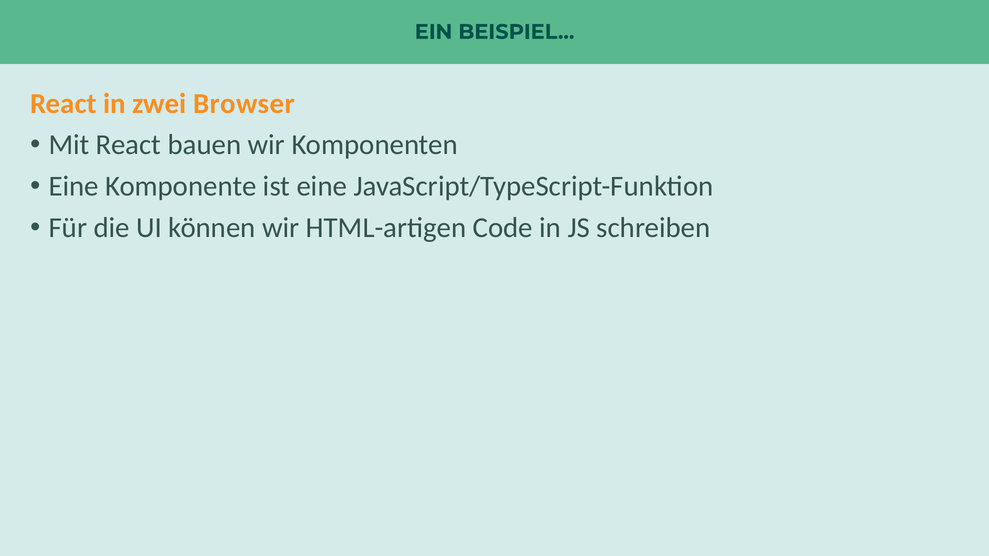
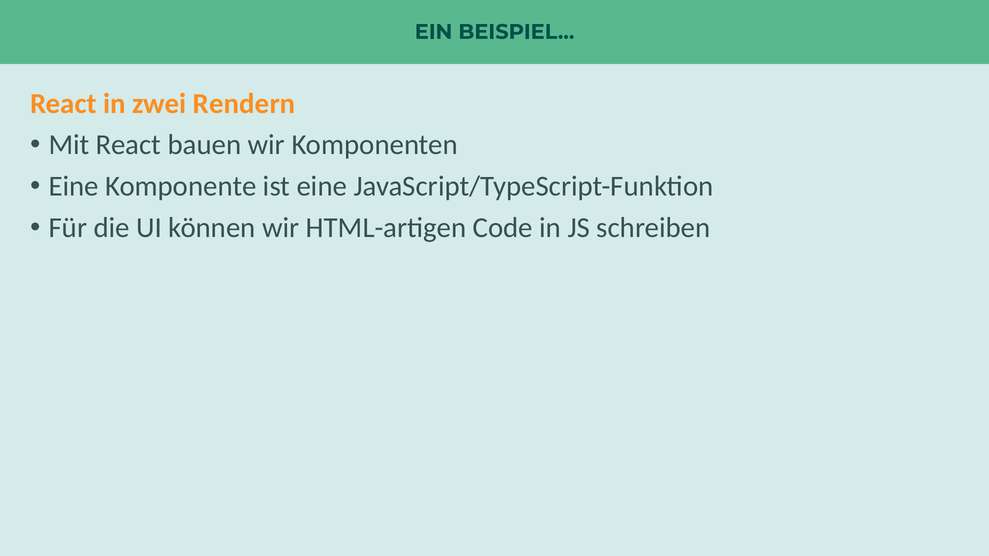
Browser: Browser -> Rendern (244, 104)
